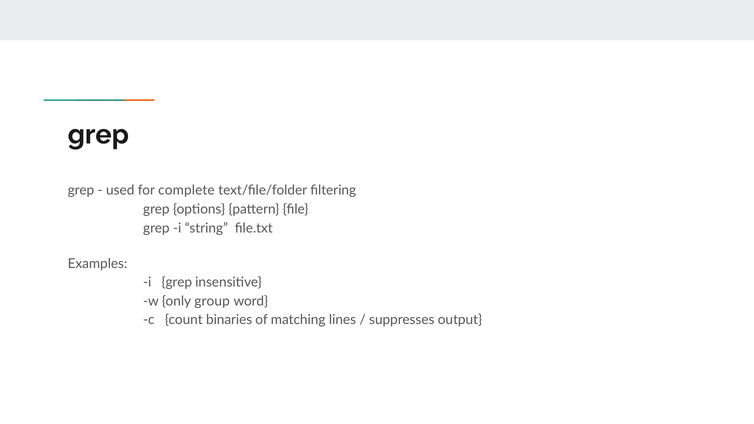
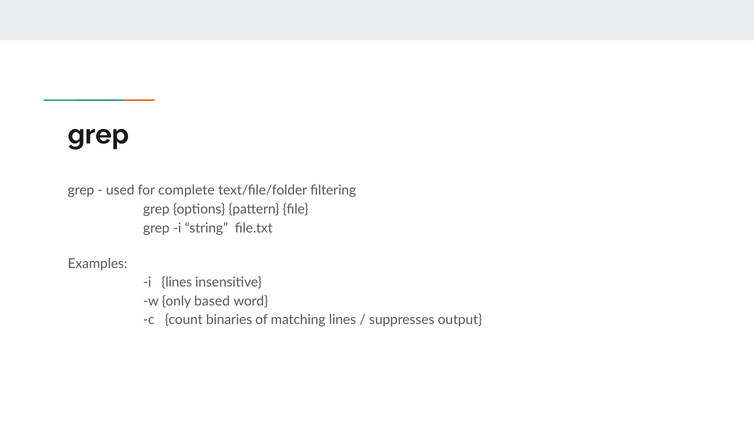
i grep: grep -> lines (177, 282)
group: group -> based (212, 301)
